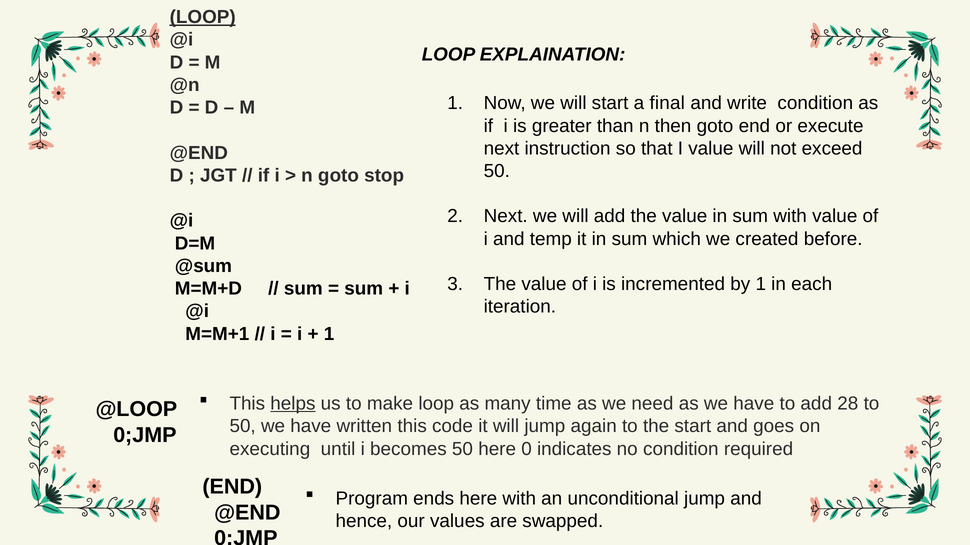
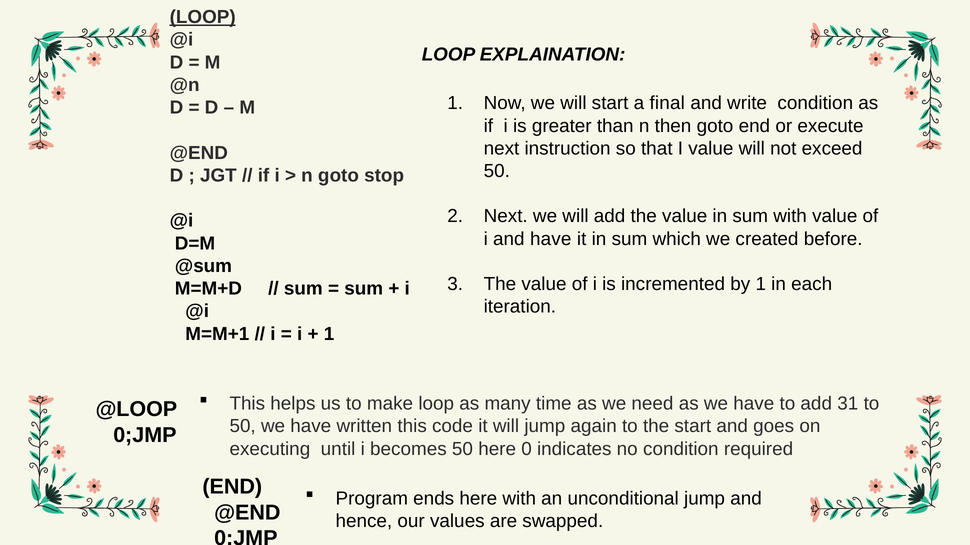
and temp: temp -> have (551, 239)
helps underline: present -> none (293, 404)
28: 28 -> 31 (848, 404)
